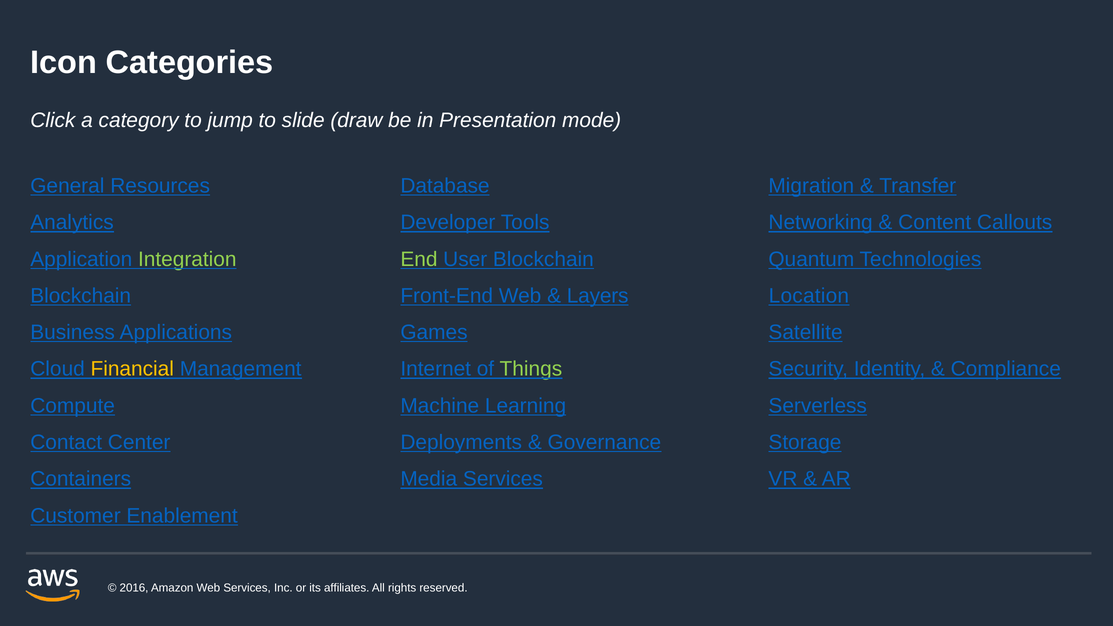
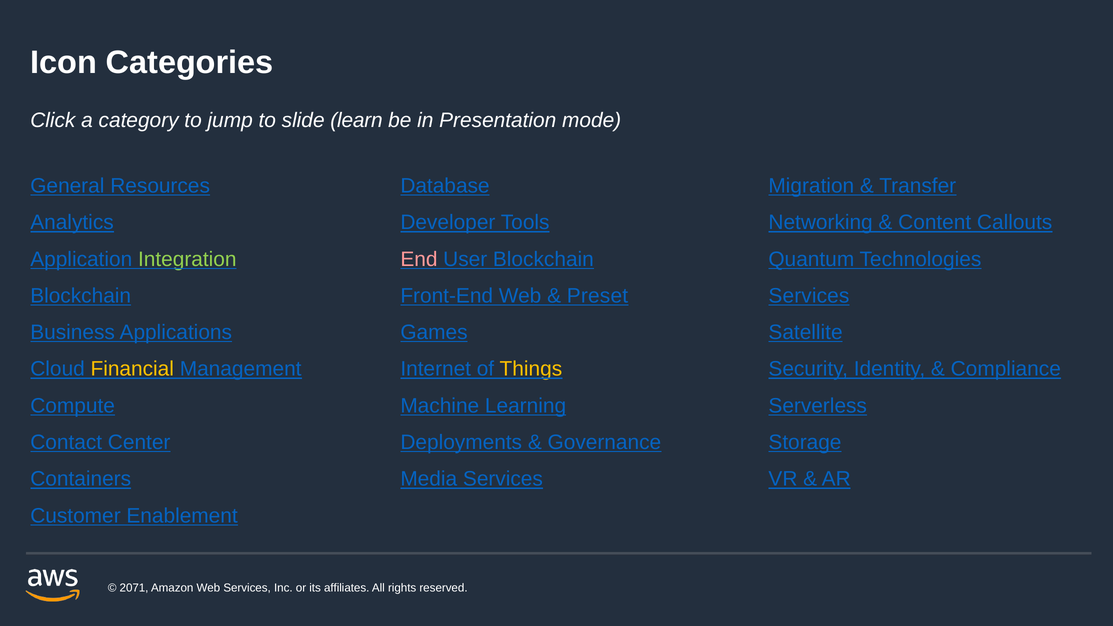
draw: draw -> learn (357, 120)
End colour: light green -> pink (419, 259)
Layers: Layers -> Preset (597, 296)
Location: Location -> Services (809, 296)
Things colour: light green -> yellow (531, 369)
2016: 2016 -> 2071 (134, 588)
